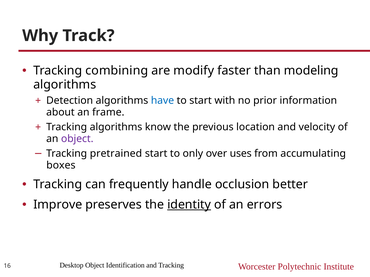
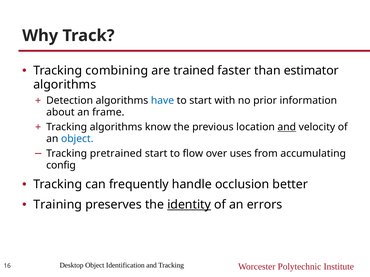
modify: modify -> trained (194, 71)
modeling: modeling -> estimator (311, 71)
and underline: none -> present (287, 127)
object colour: purple -> blue (77, 139)
only: only -> flow (193, 154)
boxes: boxes -> config (61, 166)
Improve: Improve -> Training (58, 205)
